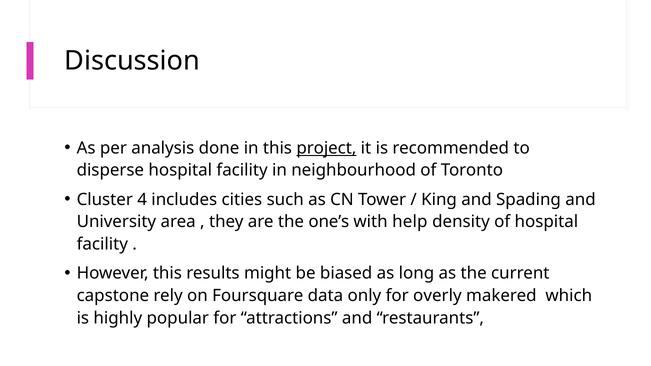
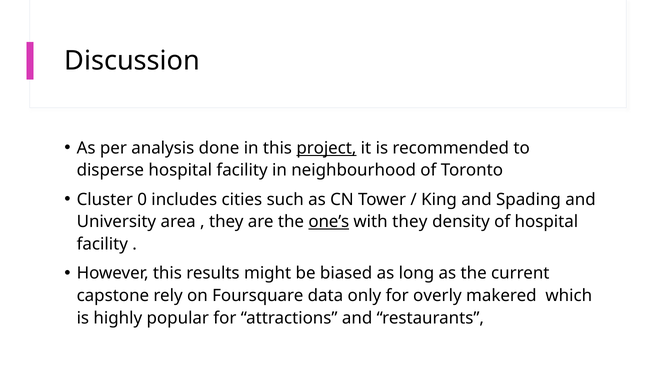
4: 4 -> 0 (142, 200)
one’s underline: none -> present (329, 222)
with help: help -> they (410, 222)
